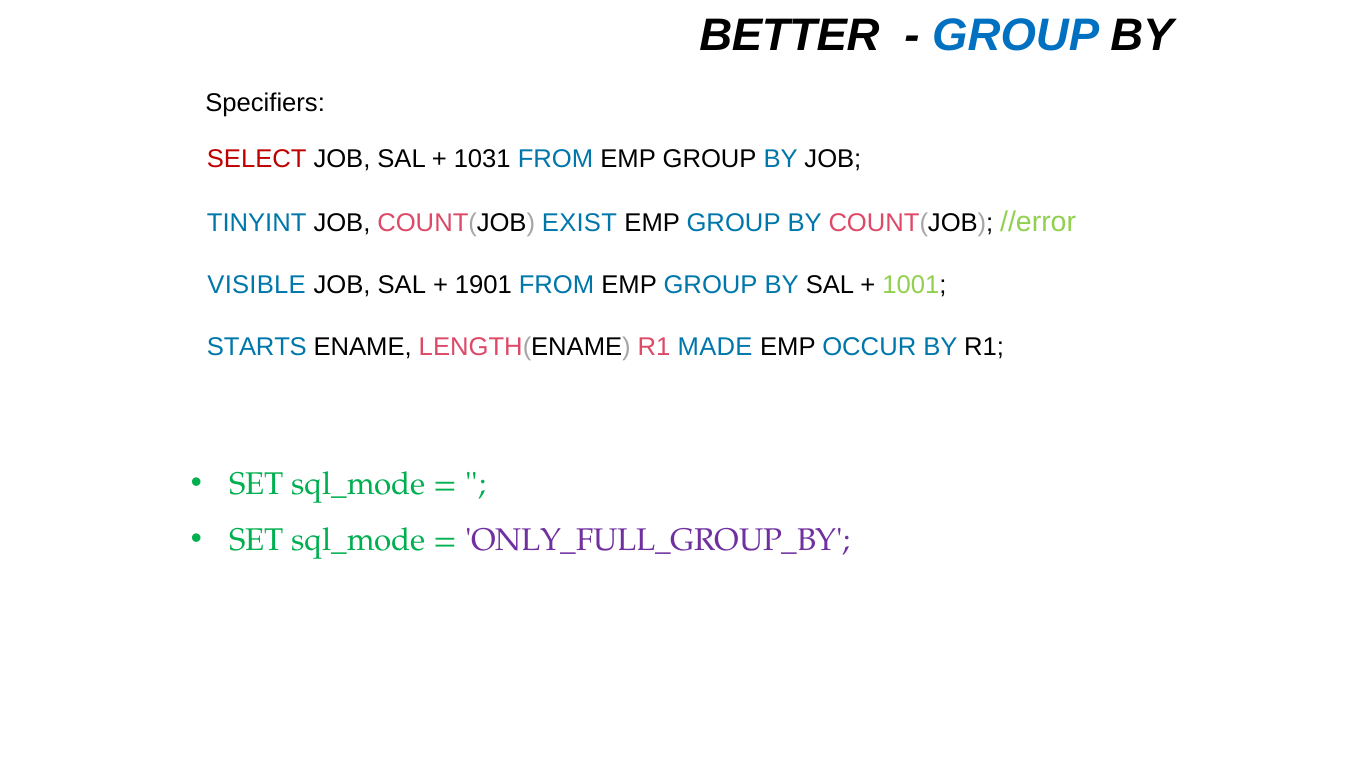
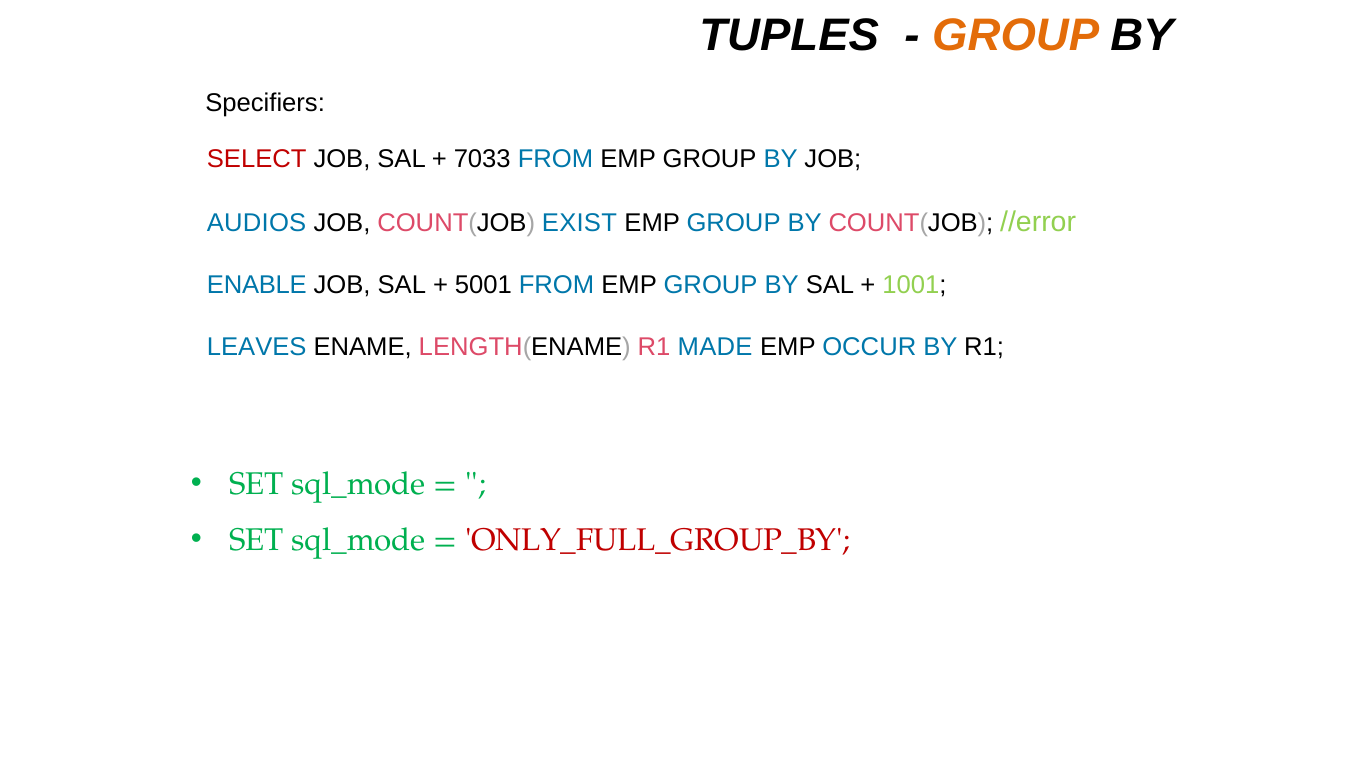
BETTER: BETTER -> TUPLES (789, 36)
GROUP colour: blue -> orange (1016, 36)
1031: 1031 -> 7033 (482, 159)
TINYINT: TINYINT -> AUDIOS (257, 223)
VISIBLE: VISIBLE -> ENABLE (257, 285)
1901: 1901 -> 5001 (483, 285)
STARTS: STARTS -> LEAVES (257, 347)
ONLY_FULL_GROUP_BY colour: purple -> red (658, 540)
